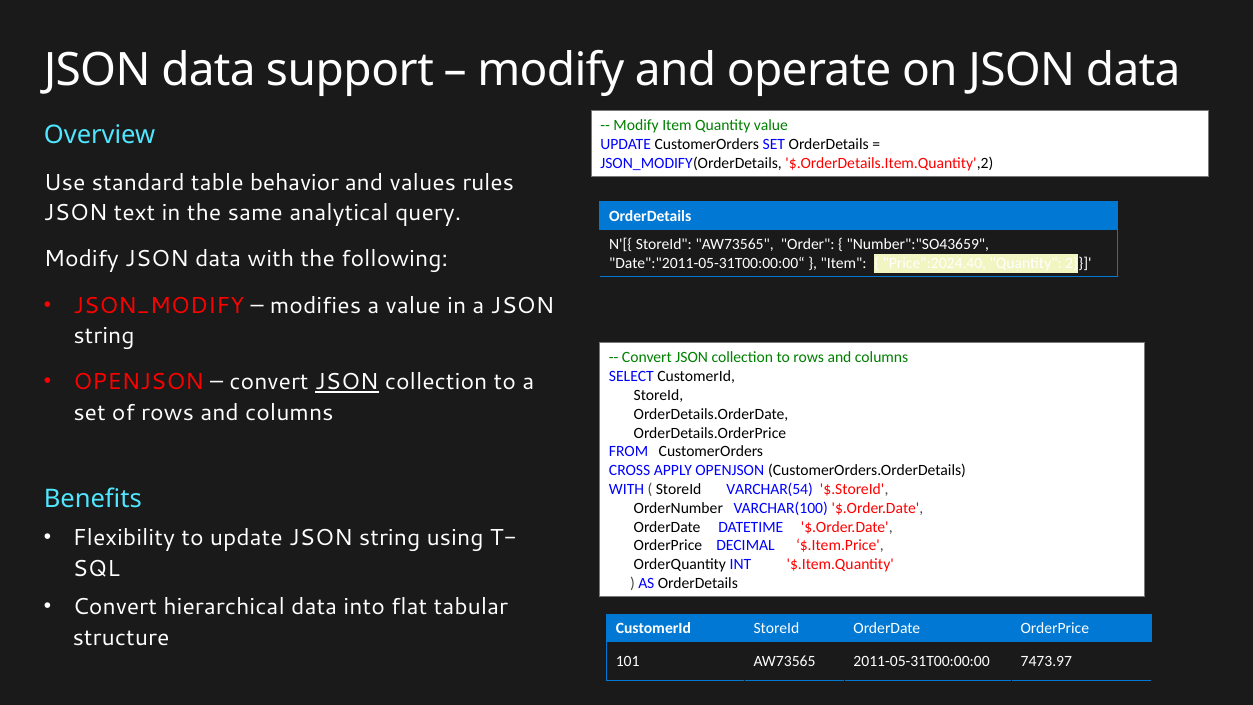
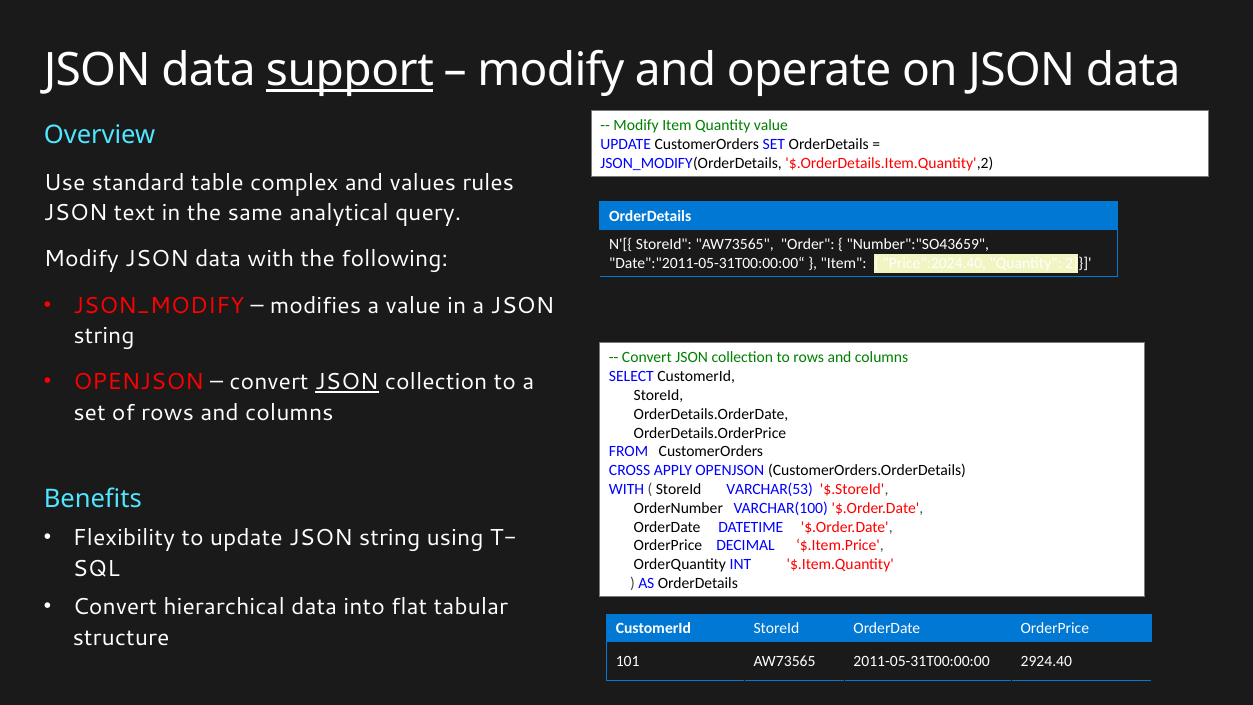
support underline: none -> present (350, 71)
behavior: behavior -> complex (294, 183)
VARCHAR(54: VARCHAR(54 -> VARCHAR(53 (770, 489)
7473.97: 7473.97 -> 2924.40 (1046, 661)
